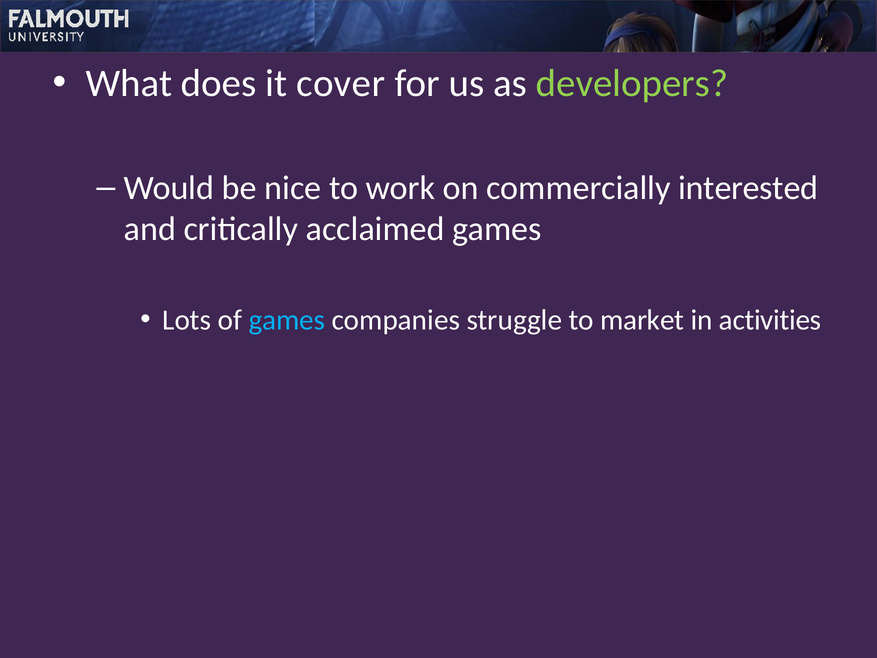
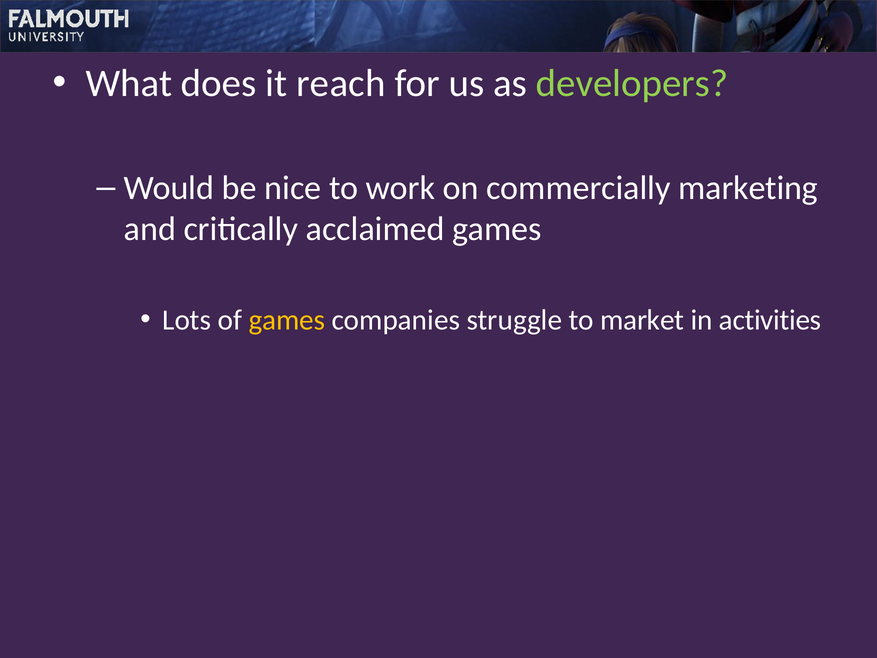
cover: cover -> reach (341, 83)
interested: interested -> marketing (748, 188)
games colour: light blue -> yellow (287, 320)
